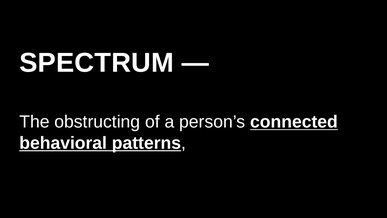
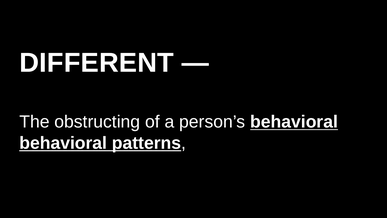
SPECTRUM: SPECTRUM -> DIFFERENT (97, 63)
person’s connected: connected -> behavioral (294, 122)
